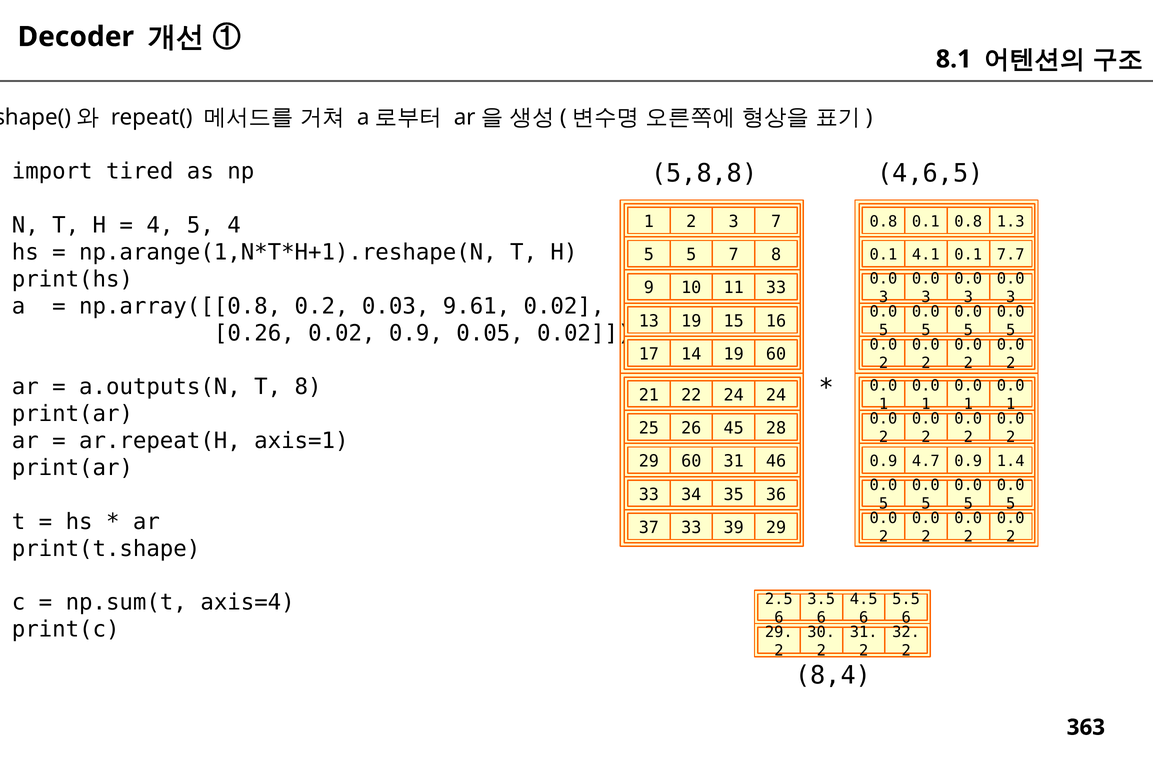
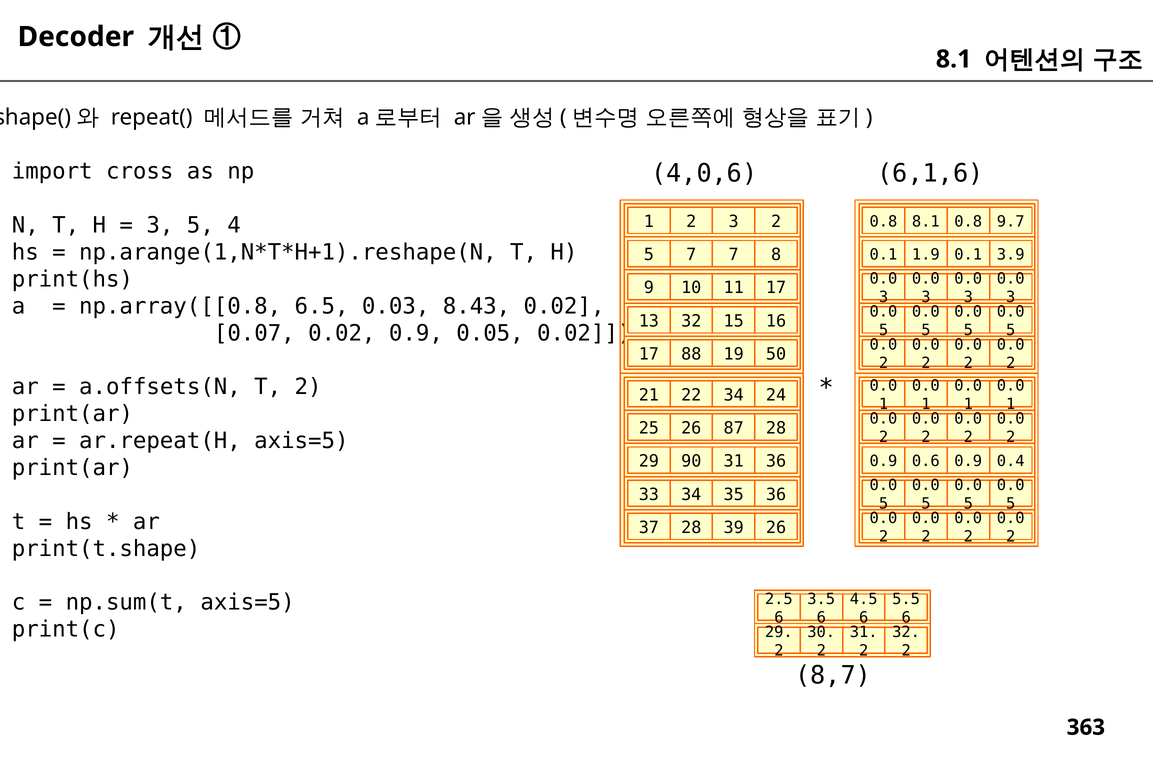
tired: tired -> cross (140, 171)
5,8,8: 5,8,8 -> 4,0,6 (704, 173)
4,6,5: 4,6,5 -> 6,1,6 (930, 173)
3 7: 7 -> 2 (776, 221)
0.8 0.1: 0.1 -> 8.1 (926, 221)
1.3: 1.3 -> 9.7 (1011, 221)
4: 4 -> 3 (160, 225)
5 5: 5 -> 7 (691, 255)
4.1: 4.1 -> 1.9 (926, 254)
7.7: 7.7 -> 3.9 (1011, 254)
11 33: 33 -> 17 (776, 288)
0.2: 0.2 -> 6.5 (322, 306)
9.61: 9.61 -> 8.43 (476, 306)
13 19: 19 -> 32 (691, 321)
0.26: 0.26 -> 0.07 (254, 333)
14: 14 -> 88 (691, 354)
19 60: 60 -> 50 (776, 354)
a.outputs(N: a.outputs(N -> a.offsets(N (160, 387)
T 8: 8 -> 2 (308, 387)
22 24: 24 -> 34 (734, 395)
45: 45 -> 87 (734, 428)
ar.repeat(H axis=1: axis=1 -> axis=5 (301, 440)
29 60: 60 -> 90 (691, 461)
31 46: 46 -> 36 (776, 461)
4.7: 4.7 -> 0.6 (926, 461)
1.4: 1.4 -> 0.4 (1011, 461)
37 33: 33 -> 28 (691, 527)
39 29: 29 -> 26 (776, 527)
np.sum(t axis=4: axis=4 -> axis=5 (248, 602)
8,4: 8,4 -> 8,7 (833, 675)
